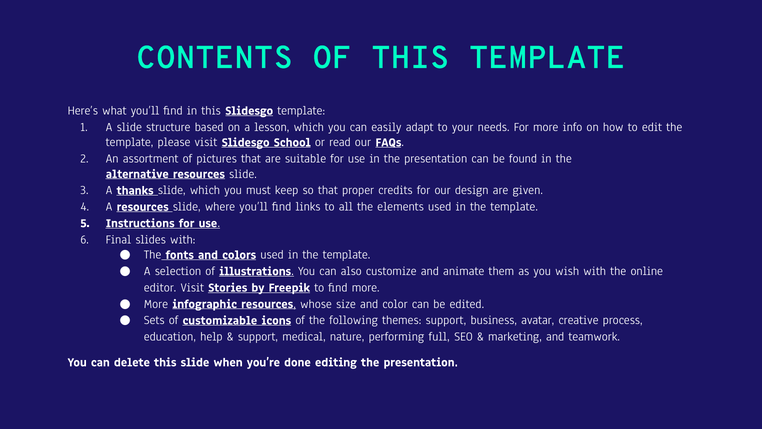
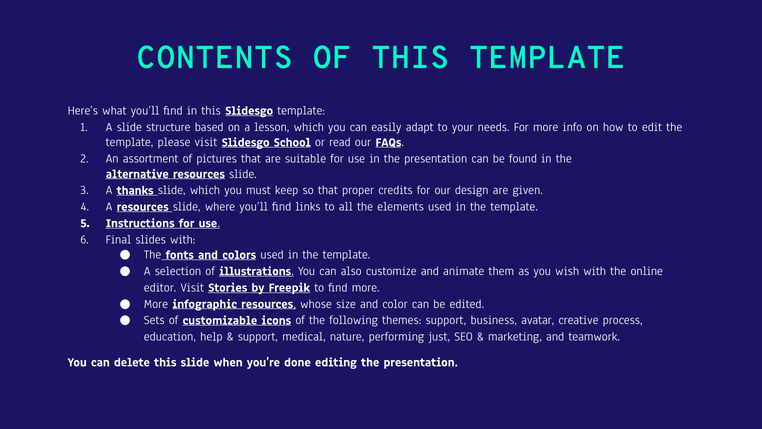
full: full -> just (439, 336)
